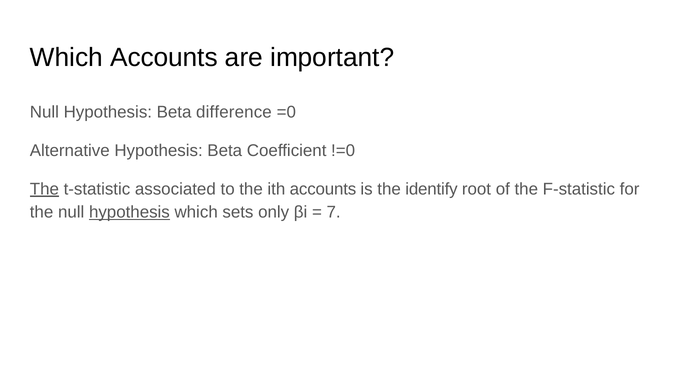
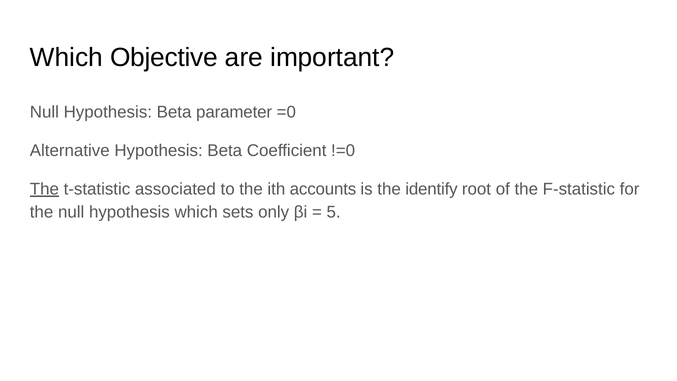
Which Accounts: Accounts -> Objective (164, 57)
difference: difference -> parameter (234, 112)
hypothesis underline: present -> none (129, 212)
7: 7 -> 5 (334, 212)
